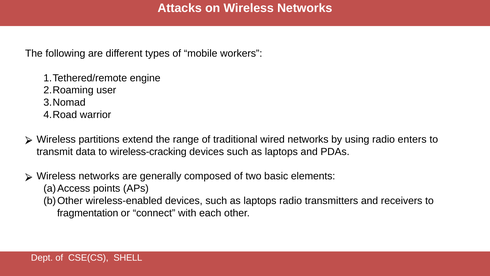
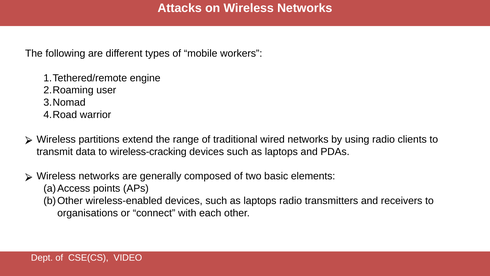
enters: enters -> clients (412, 139)
fragmentation: fragmentation -> organisations (88, 213)
SHELL: SHELL -> VIDEO (128, 257)
